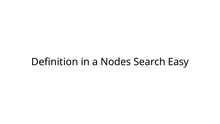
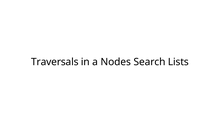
Definition: Definition -> Traversals (55, 62)
Easy: Easy -> Lists (178, 62)
